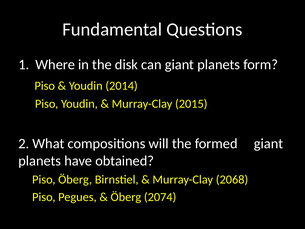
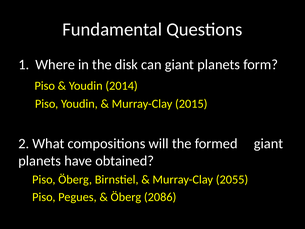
2068: 2068 -> 2055 (232, 179)
2074: 2074 -> 2086 (160, 197)
